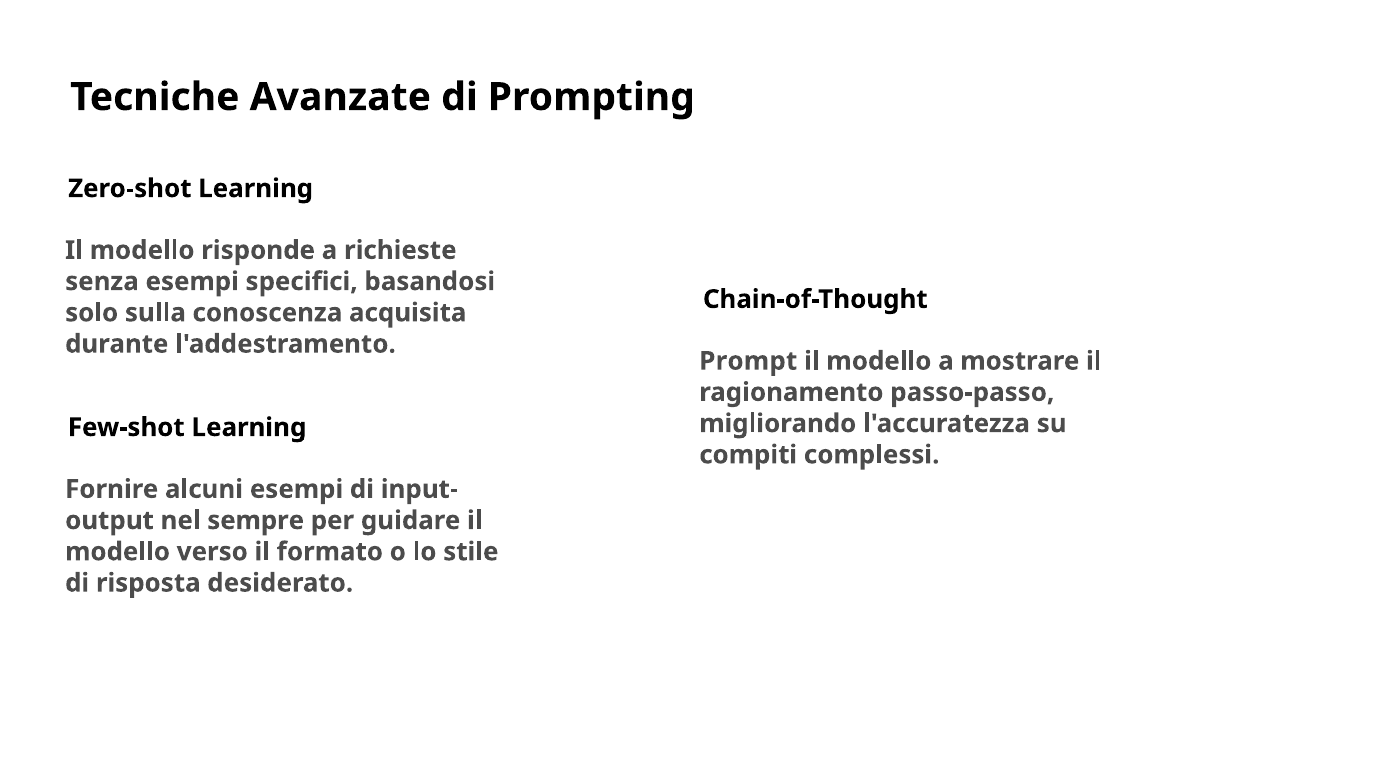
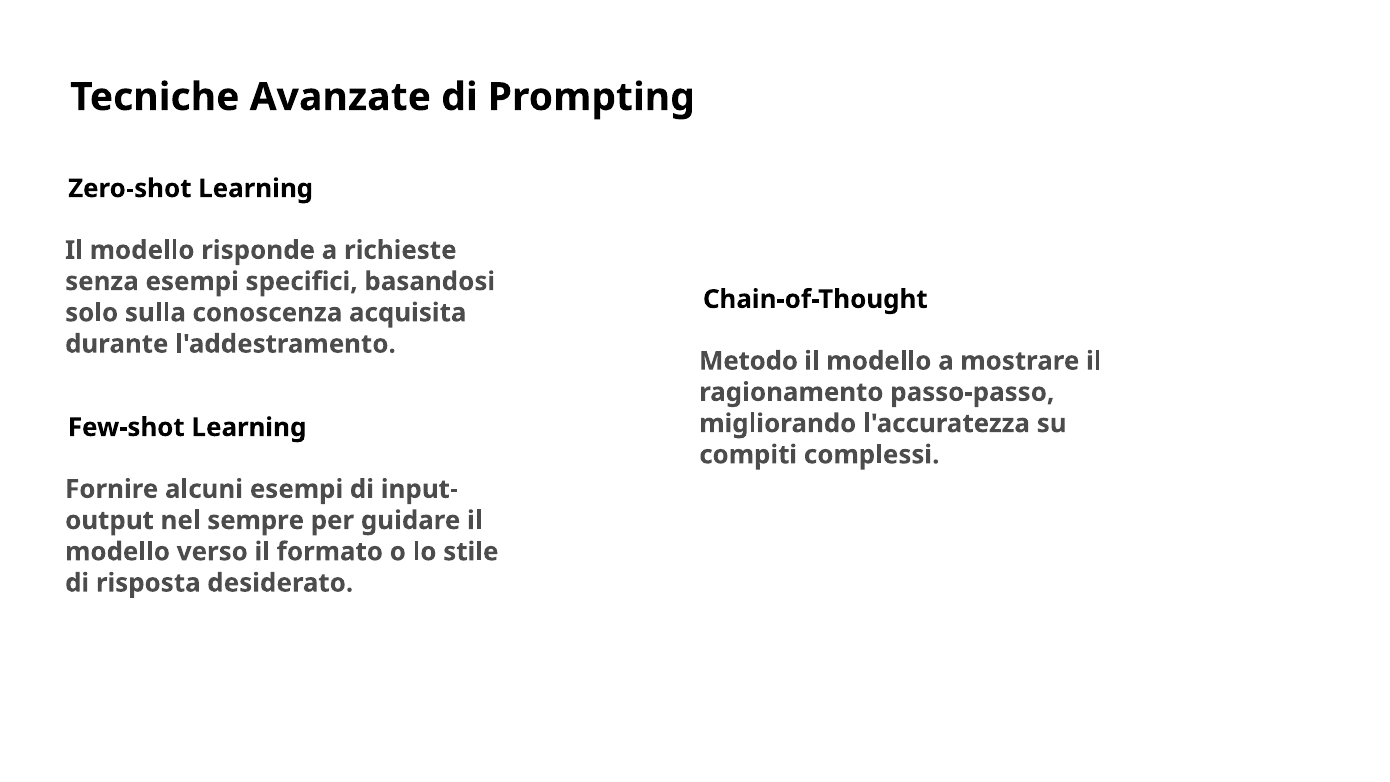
Prompt: Prompt -> Metodo (748, 361)
